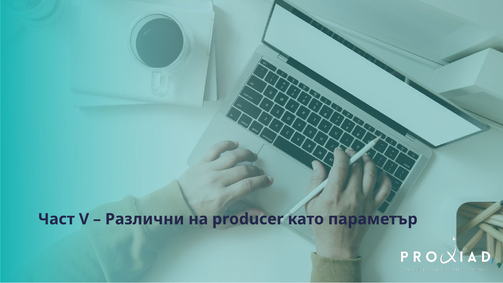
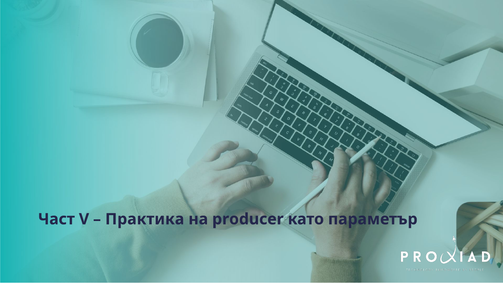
Различни: Различни -> Практика (145, 219)
